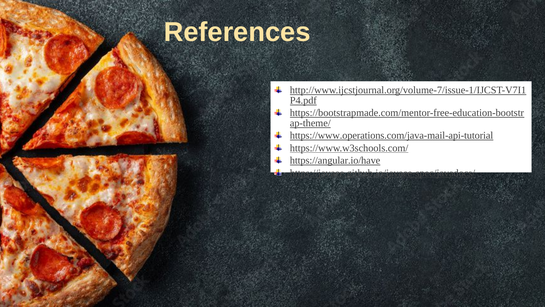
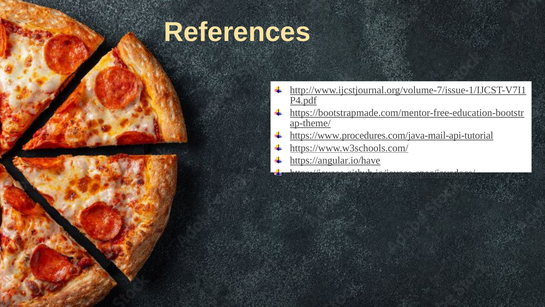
https://www.operations.com/java-mail-api-tutorial: https://www.operations.com/java-mail-api-tutorial -> https://www.procedures.com/java-mail-api-tutorial (392, 135)
